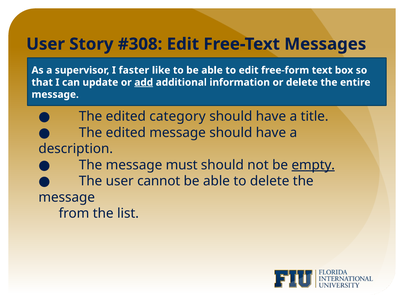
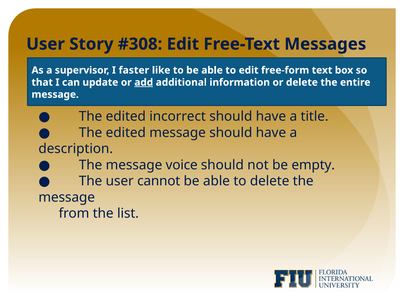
category: category -> incorrect (178, 117)
must: must -> voice (182, 165)
empty underline: present -> none (313, 165)
